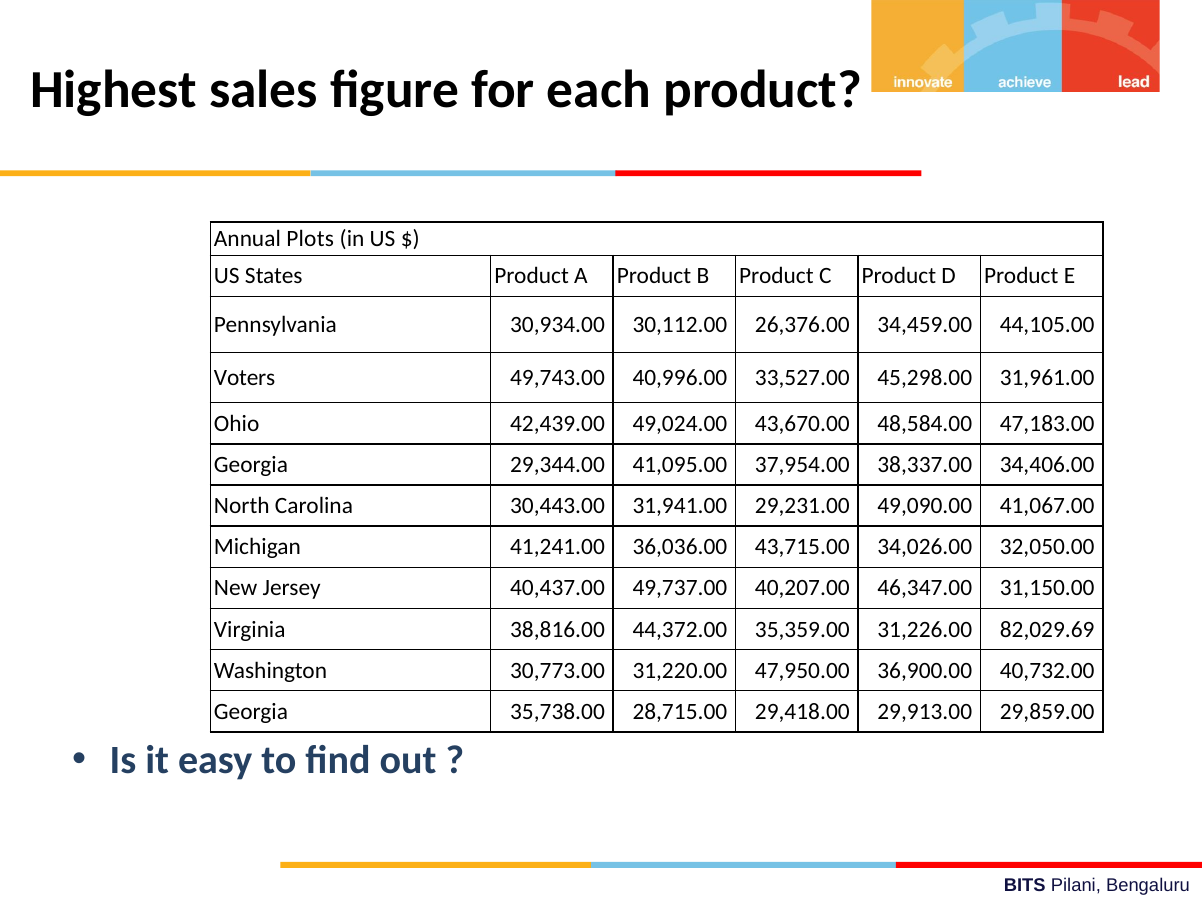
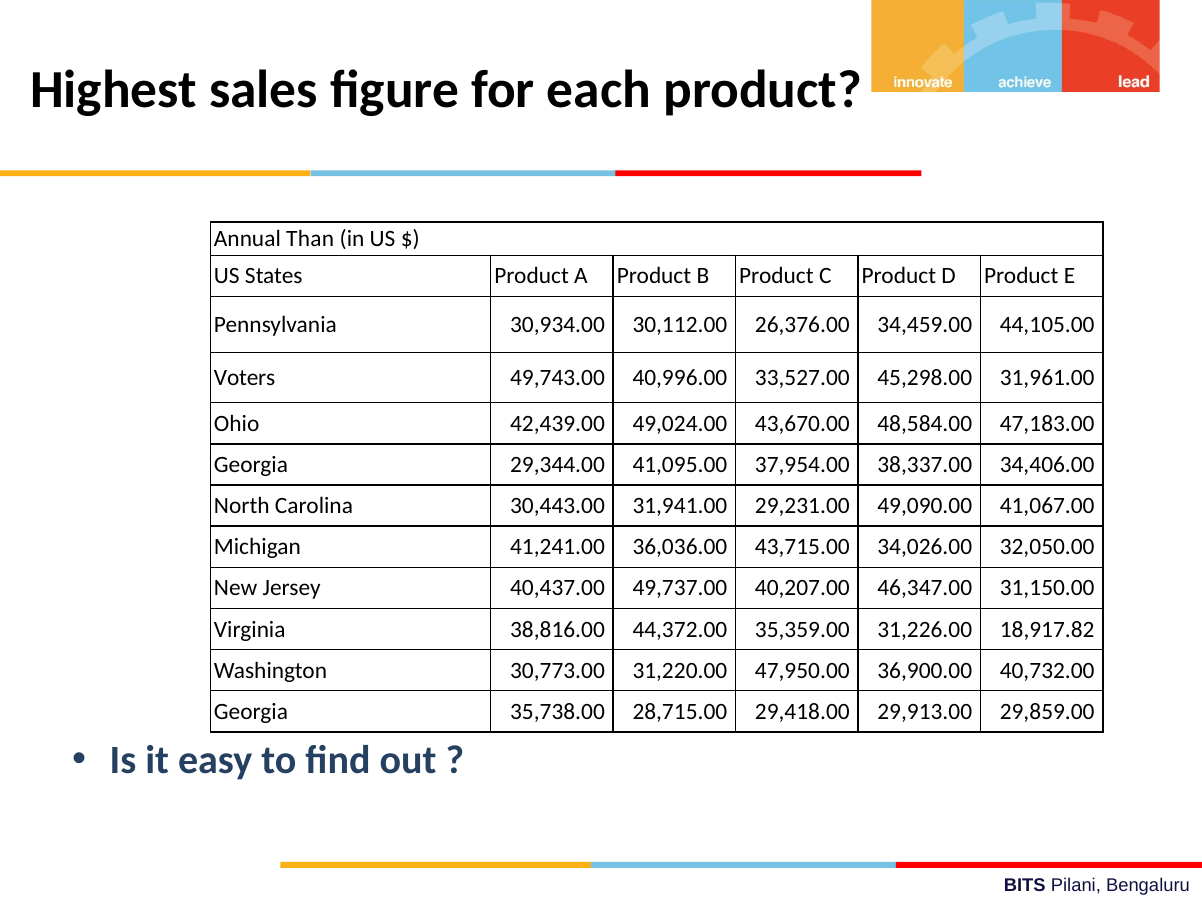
Plots: Plots -> Than (310, 239)
82,029.69: 82,029.69 -> 18,917.82 (1047, 629)
